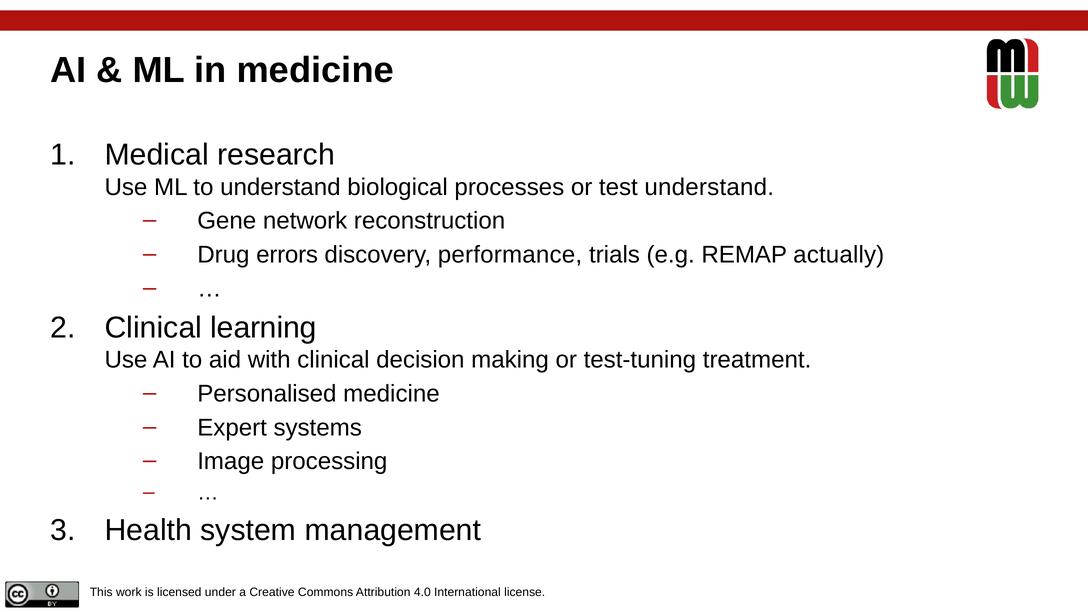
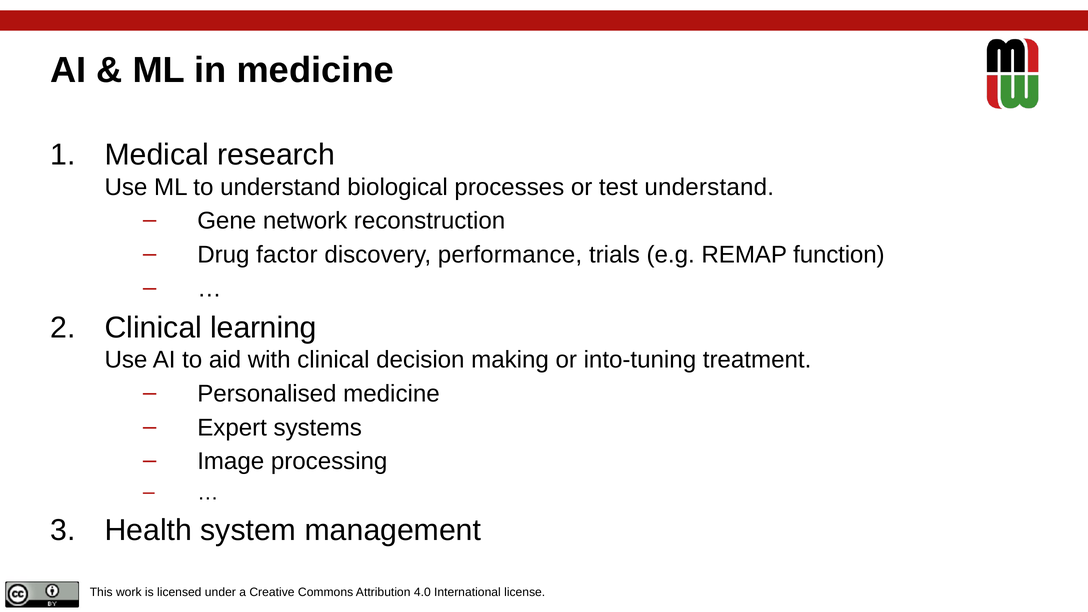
errors: errors -> factor (287, 255)
actually: actually -> function (839, 255)
test-tuning: test-tuning -> into-tuning (640, 360)
